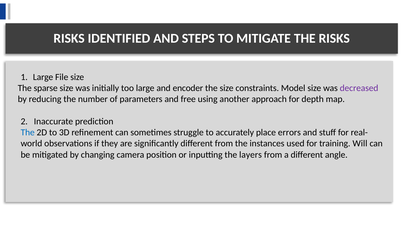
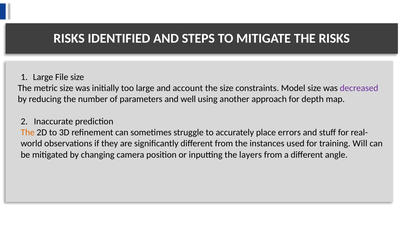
sparse: sparse -> metric (46, 88)
encoder: encoder -> account (188, 88)
free: free -> well (188, 99)
The colour: blue -> orange (28, 133)
